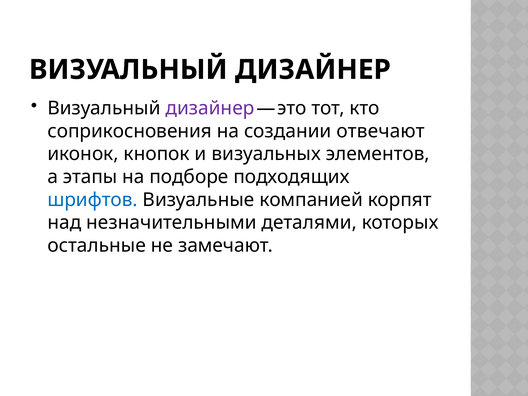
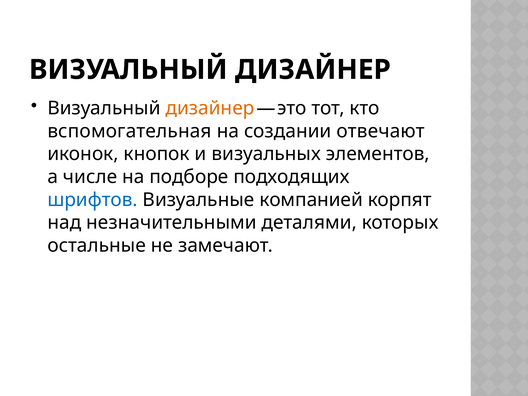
дизайнер colour: purple -> orange (210, 108)
соприкосновения: соприкосновения -> вспомогательная (130, 131)
этапы: этапы -> числе (90, 177)
